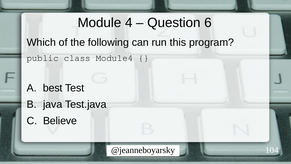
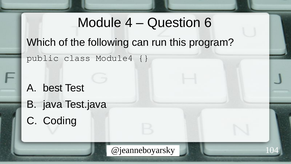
Believe: Believe -> Coding (60, 121)
